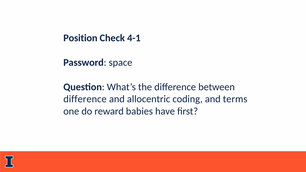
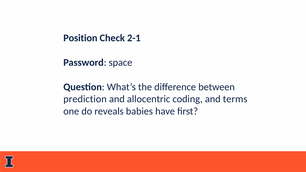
4-1: 4-1 -> 2-1 (134, 38)
difference: difference -> prediction (85, 99)
reward: reward -> reveals (109, 111)
